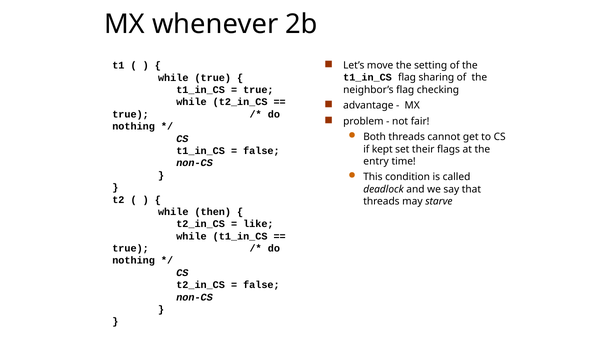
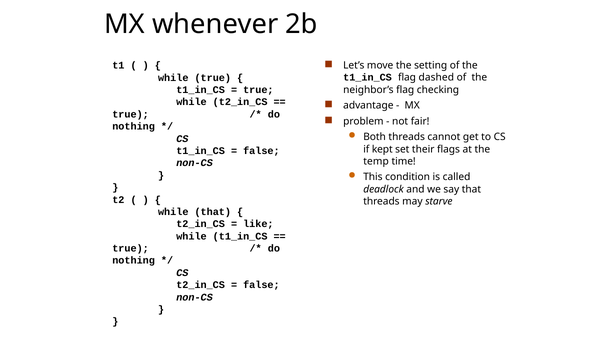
sharing: sharing -> dashed (436, 78)
entry: entry -> temp (376, 161)
while then: then -> that (213, 212)
